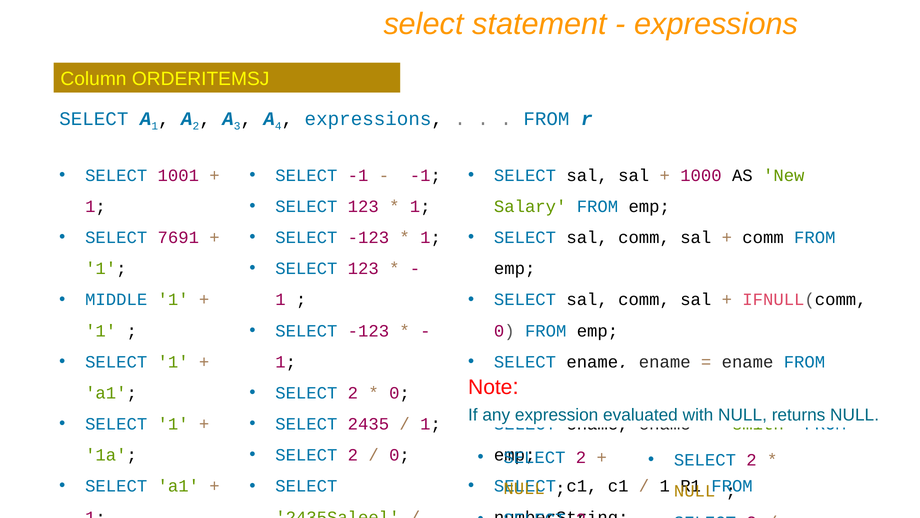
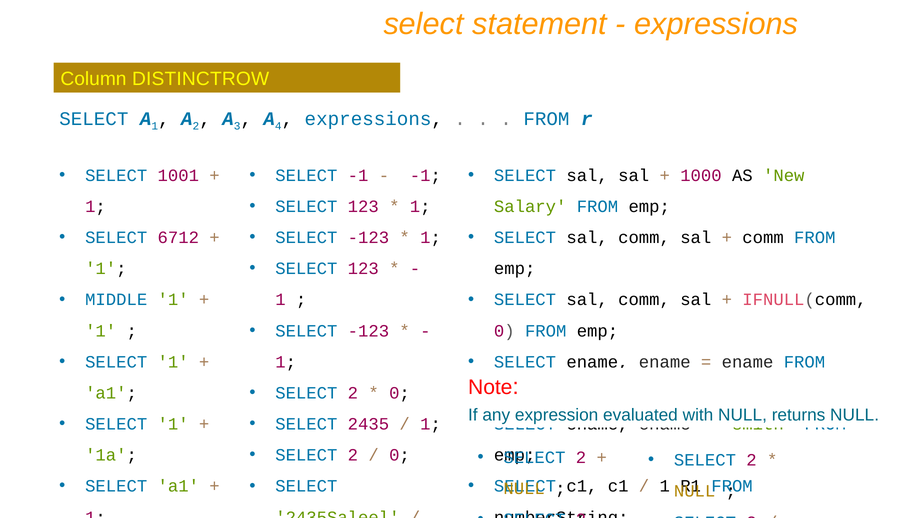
ORDERITEMSJ: ORDERITEMSJ -> DISTINCTROW (201, 79)
7691: 7691 -> 6712 (178, 237)
